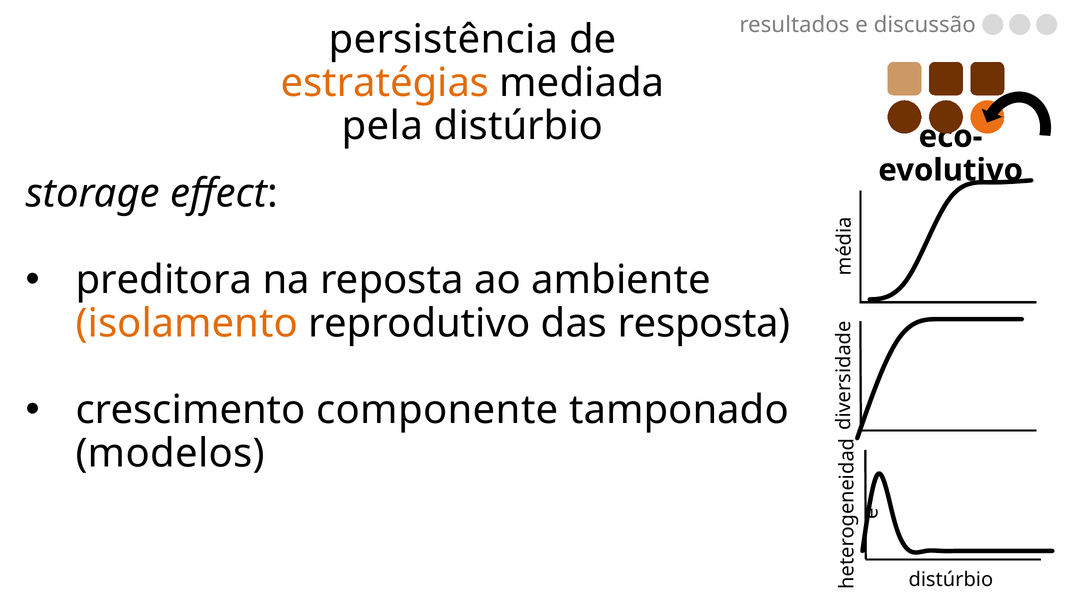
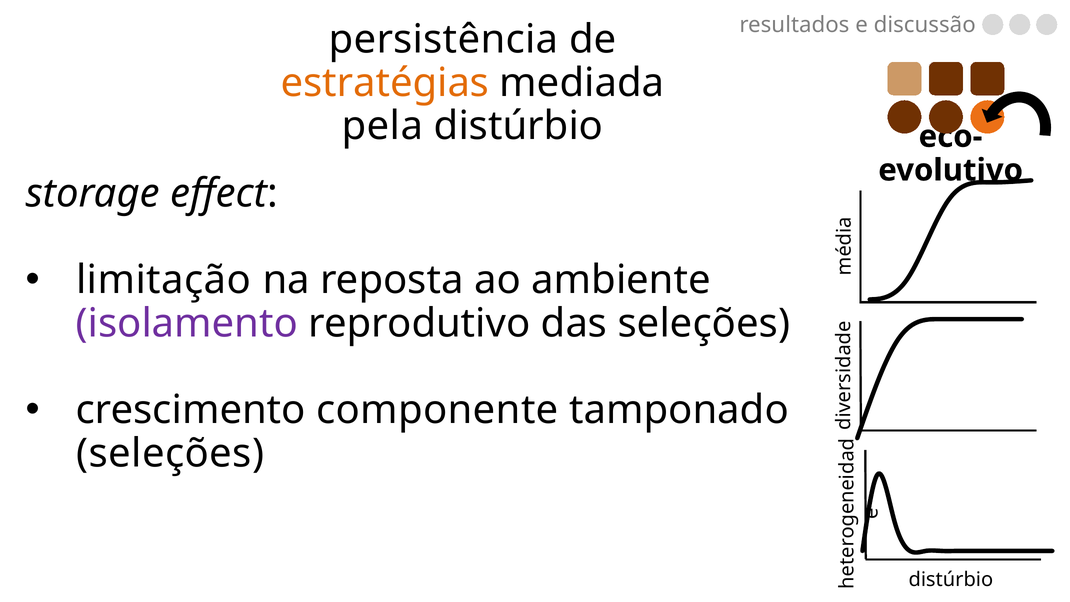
preditora: preditora -> limitação (164, 280)
isolamento colour: orange -> purple (187, 323)
das resposta: resposta -> seleções (704, 323)
modelos: modelos -> seleções (170, 453)
